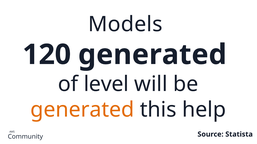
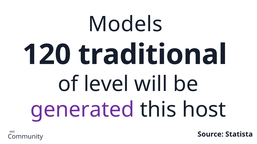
120 generated: generated -> traditional (153, 55)
generated colour: orange -> purple (82, 110)
help: help -> host (204, 110)
